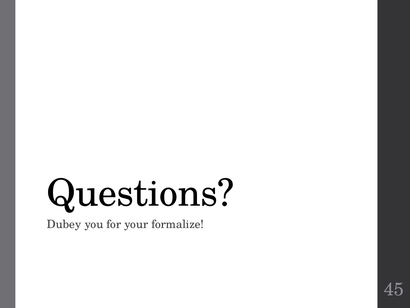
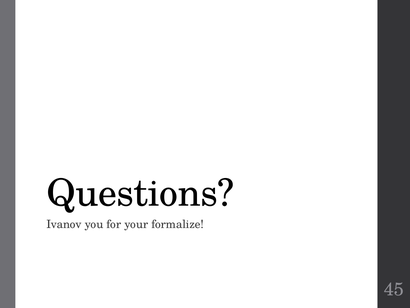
Dubey: Dubey -> Ivanov (64, 224)
